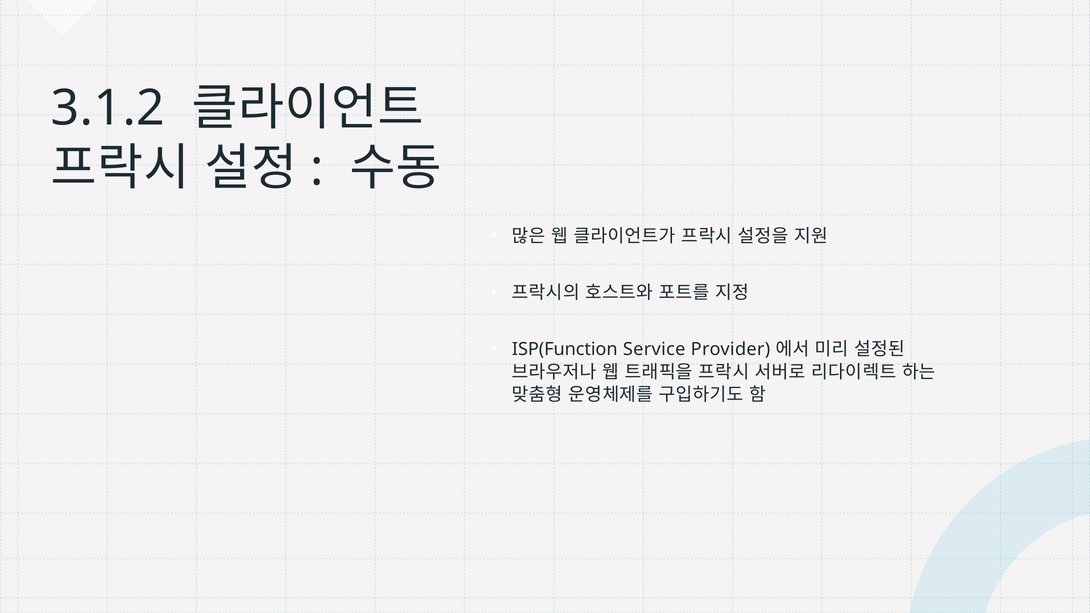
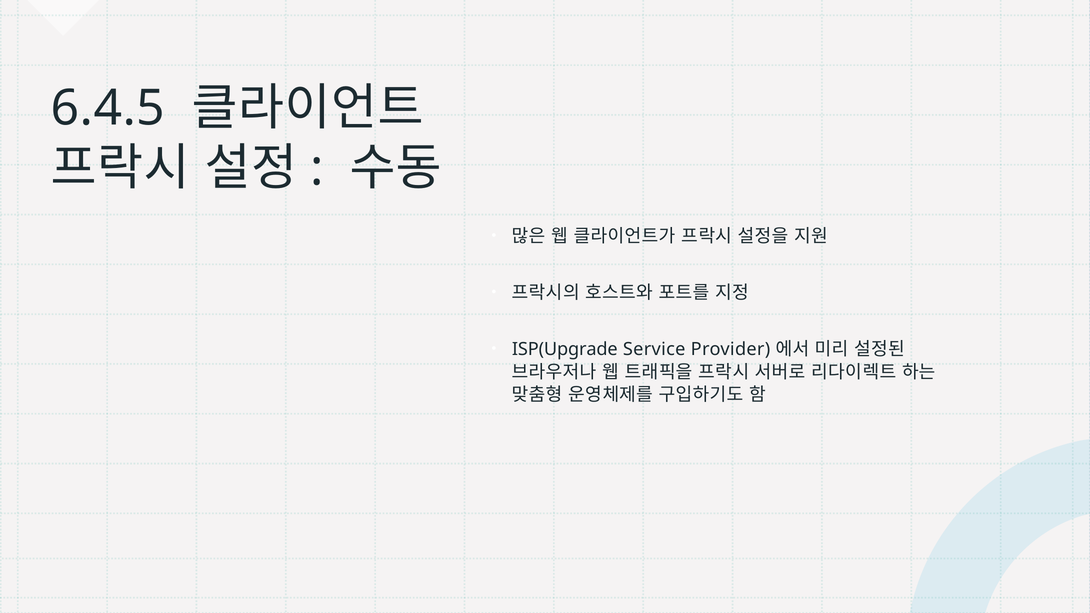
3.1.2: 3.1.2 -> 6.4.5 (108, 109)
ISP(Function: ISP(Function -> ISP(Upgrade (565, 349)
